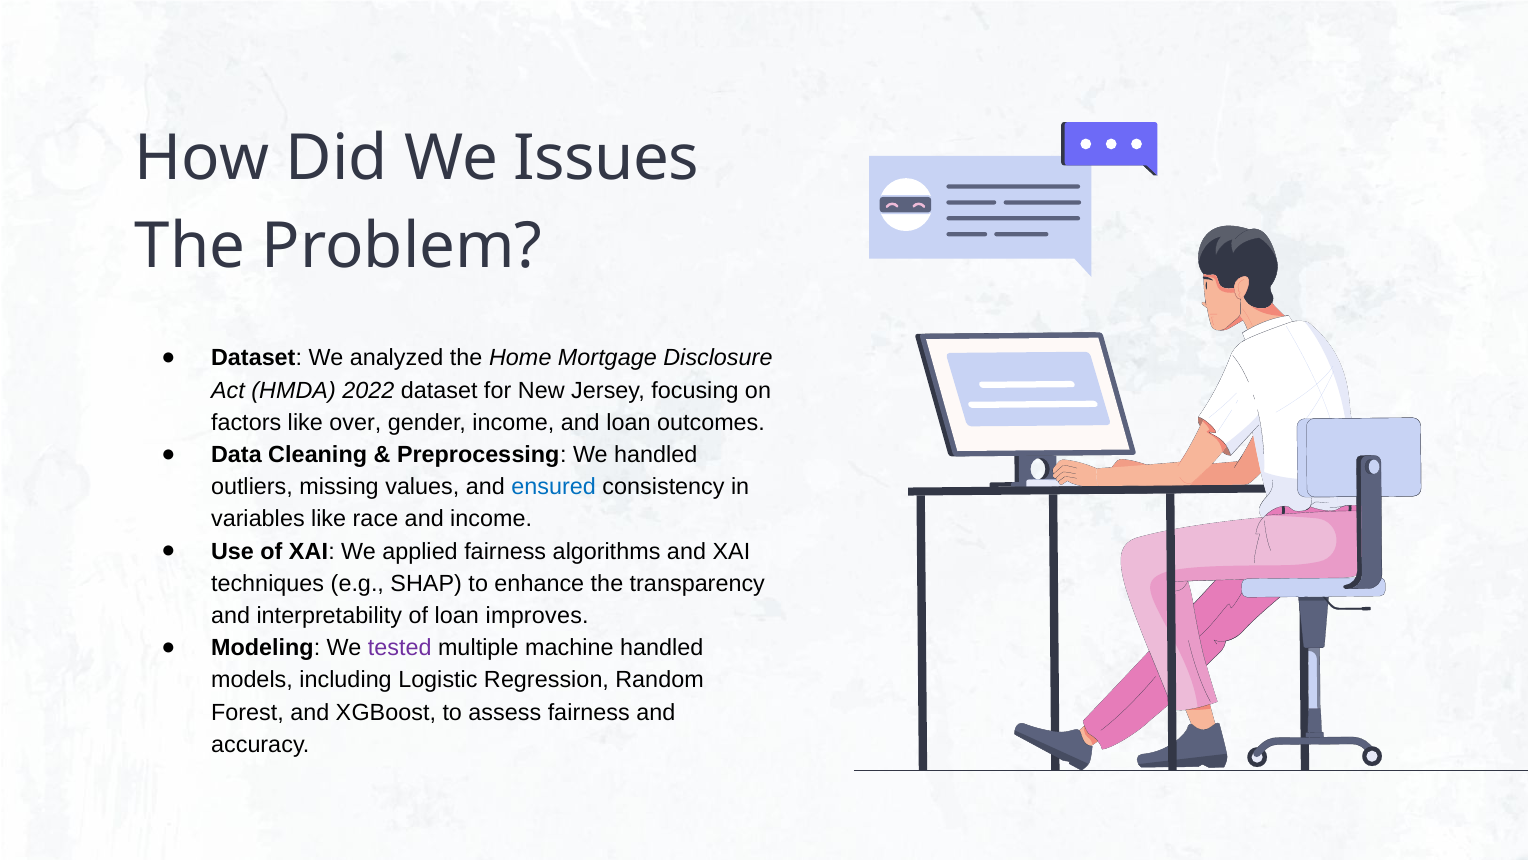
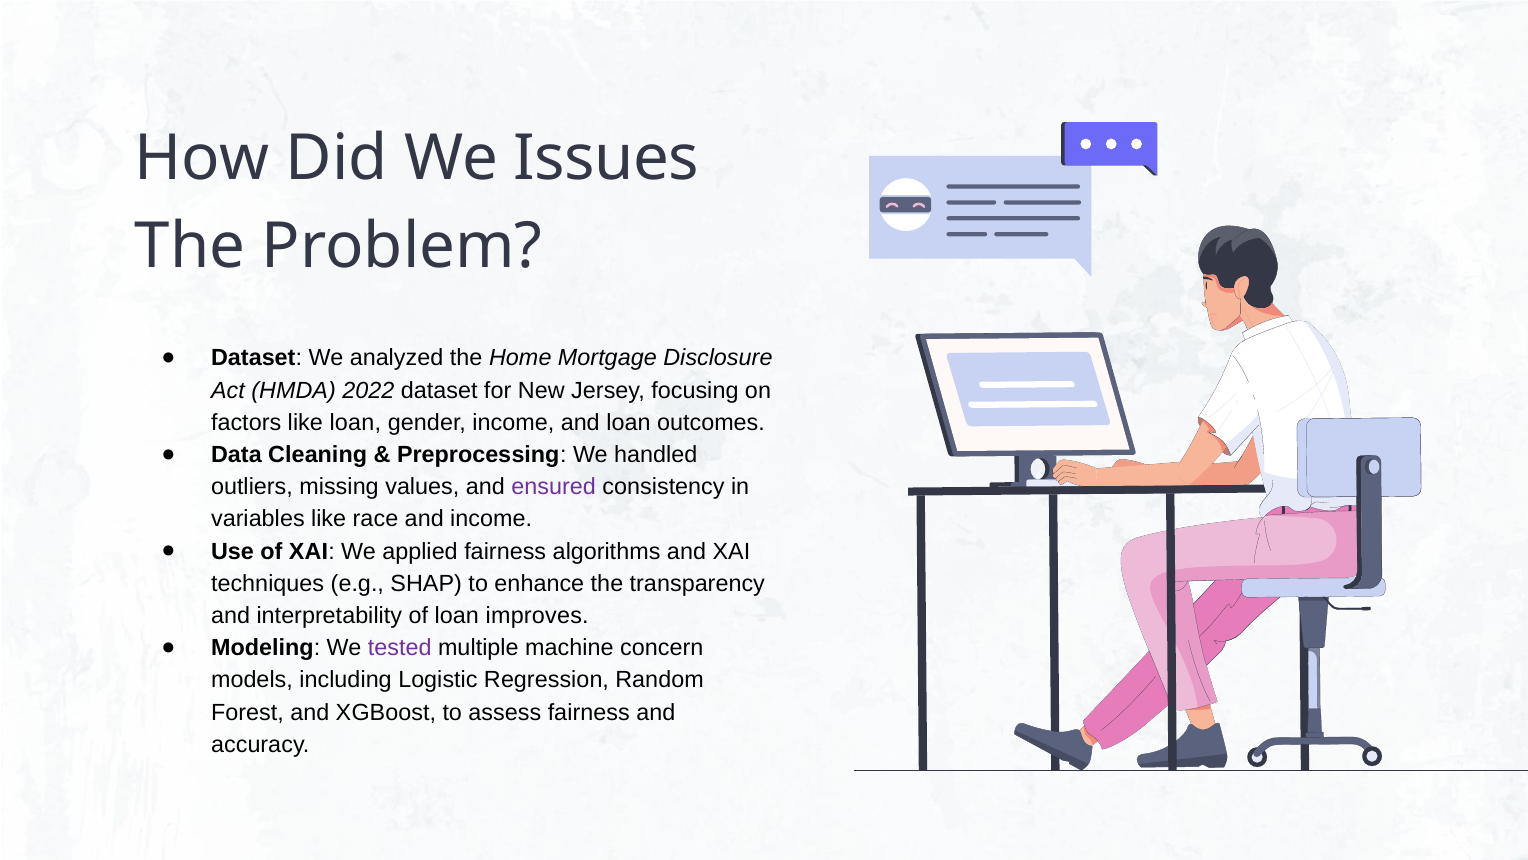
like over: over -> loan (355, 422)
ensured colour: blue -> purple (554, 487)
machine handled: handled -> concern (662, 648)
